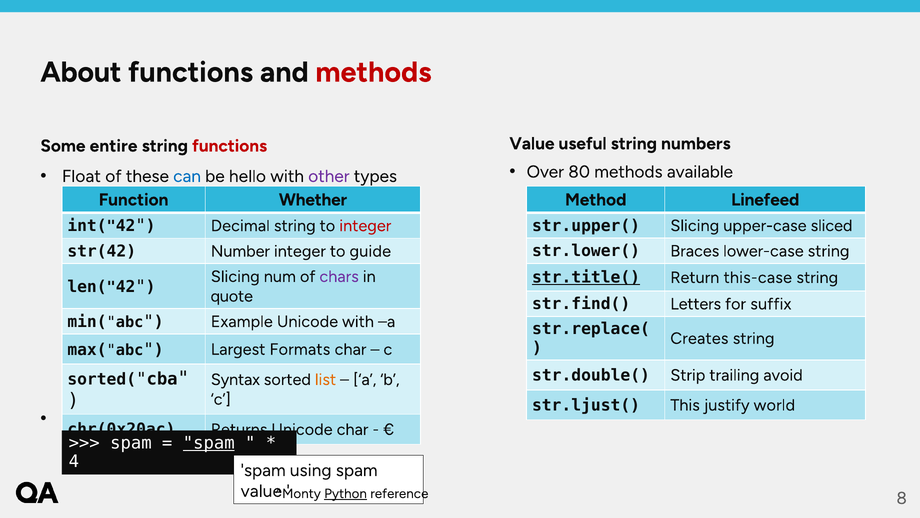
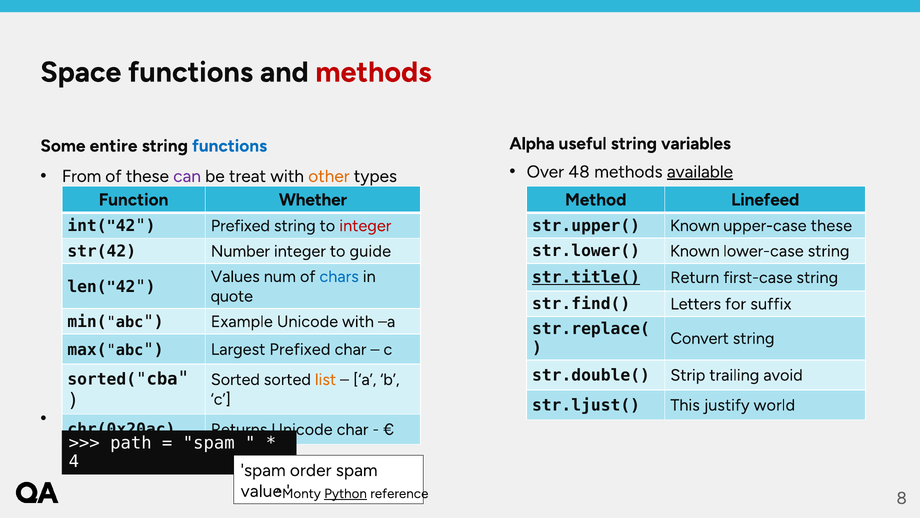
About: About -> Space (81, 72)
Value: Value -> Alpha (532, 143)
numbers: numbers -> variables (696, 143)
functions colour: red -> blue (230, 146)
80: 80 -> 48 (579, 172)
available underline: none -> present (700, 172)
Float: Float -> From (82, 176)
can colour: blue -> purple (187, 176)
hello: hello -> treat (247, 176)
other colour: purple -> orange (329, 176)
int("42 Decimal: Decimal -> Prefixed (240, 226)
str.upper( Slicing: Slicing -> Known (695, 225)
upper-case sliced: sliced -> these (831, 225)
str.lower( Braces: Braces -> Known (695, 251)
Slicing: Slicing -> Values (235, 276)
chars colour: purple -> blue (339, 276)
this-case: this-case -> first-case (758, 277)
Creates: Creates -> Convert (700, 338)
Largest Formats: Formats -> Prefixed (300, 349)
Syntax: Syntax -> Sorted (235, 379)
spam: spam -> path (131, 443)
spam underline: present -> none (209, 443)
using: using -> order (311, 470)
